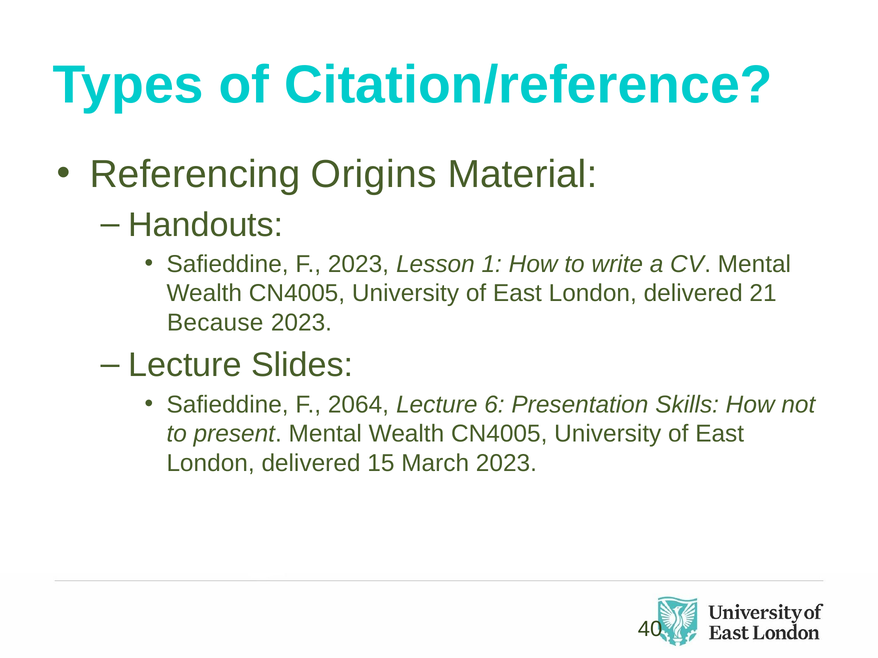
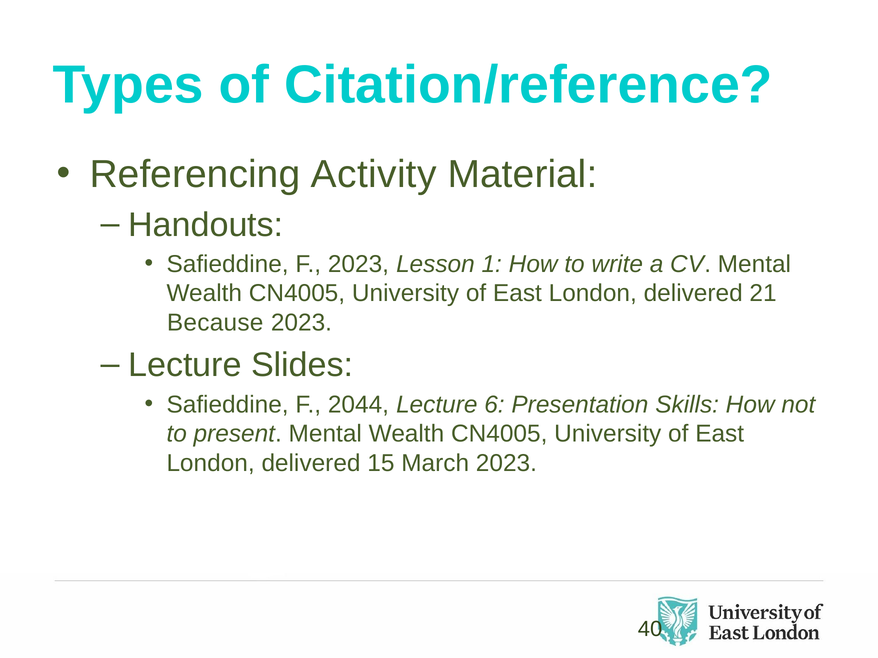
Origins: Origins -> Activity (374, 175)
2064: 2064 -> 2044 (358, 405)
